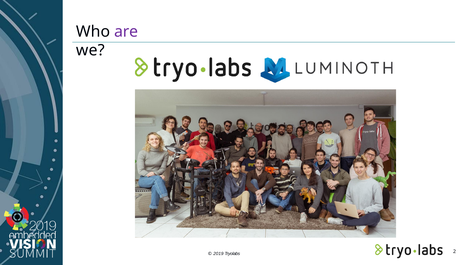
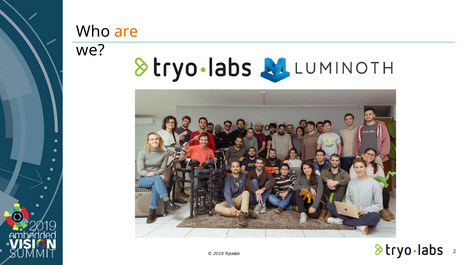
are colour: purple -> orange (126, 32)
